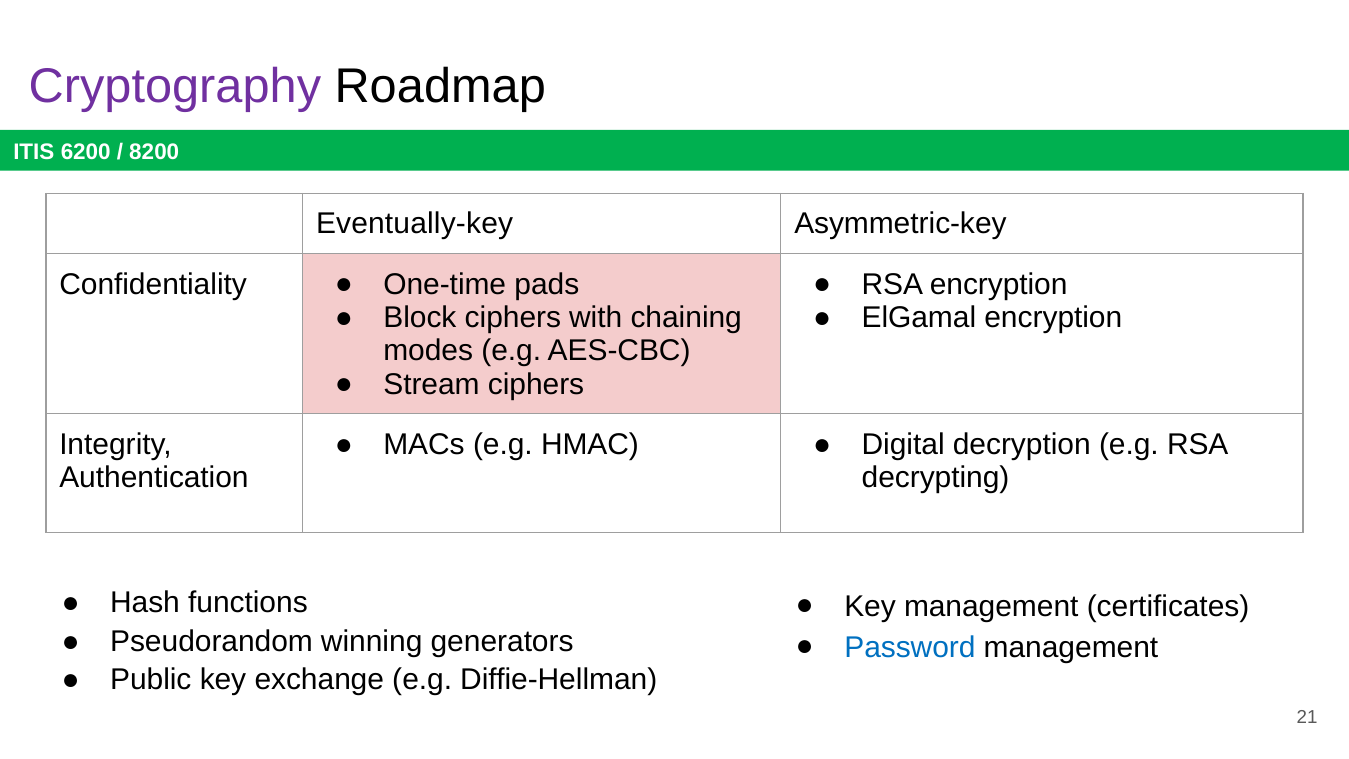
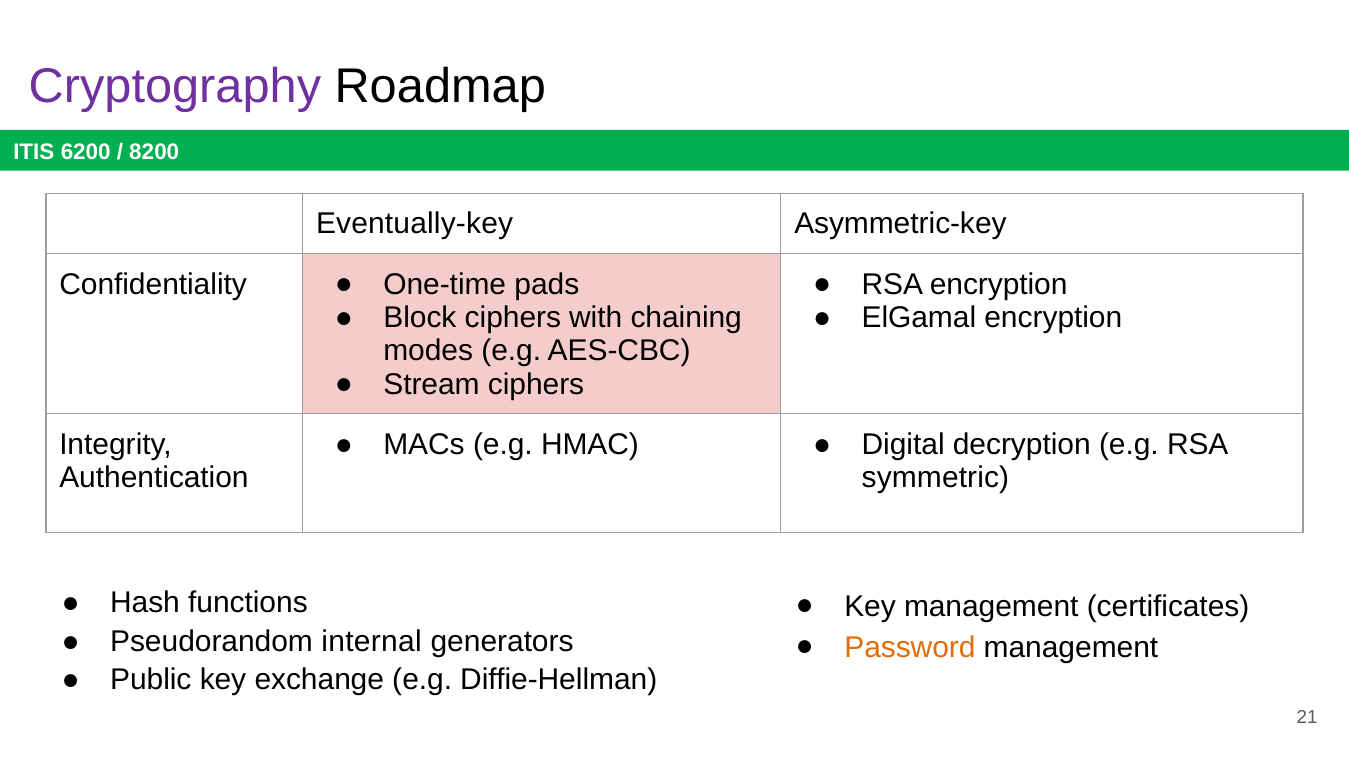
decrypting: decrypting -> symmetric (935, 478)
winning: winning -> internal (372, 641)
Password colour: blue -> orange (910, 647)
